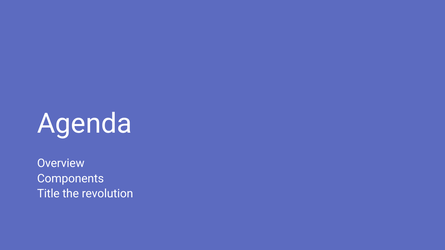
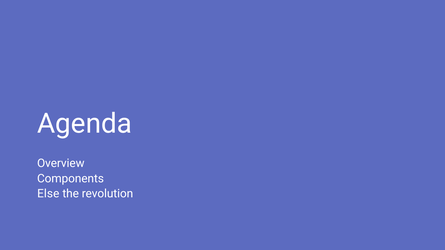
Title: Title -> Else (48, 194)
